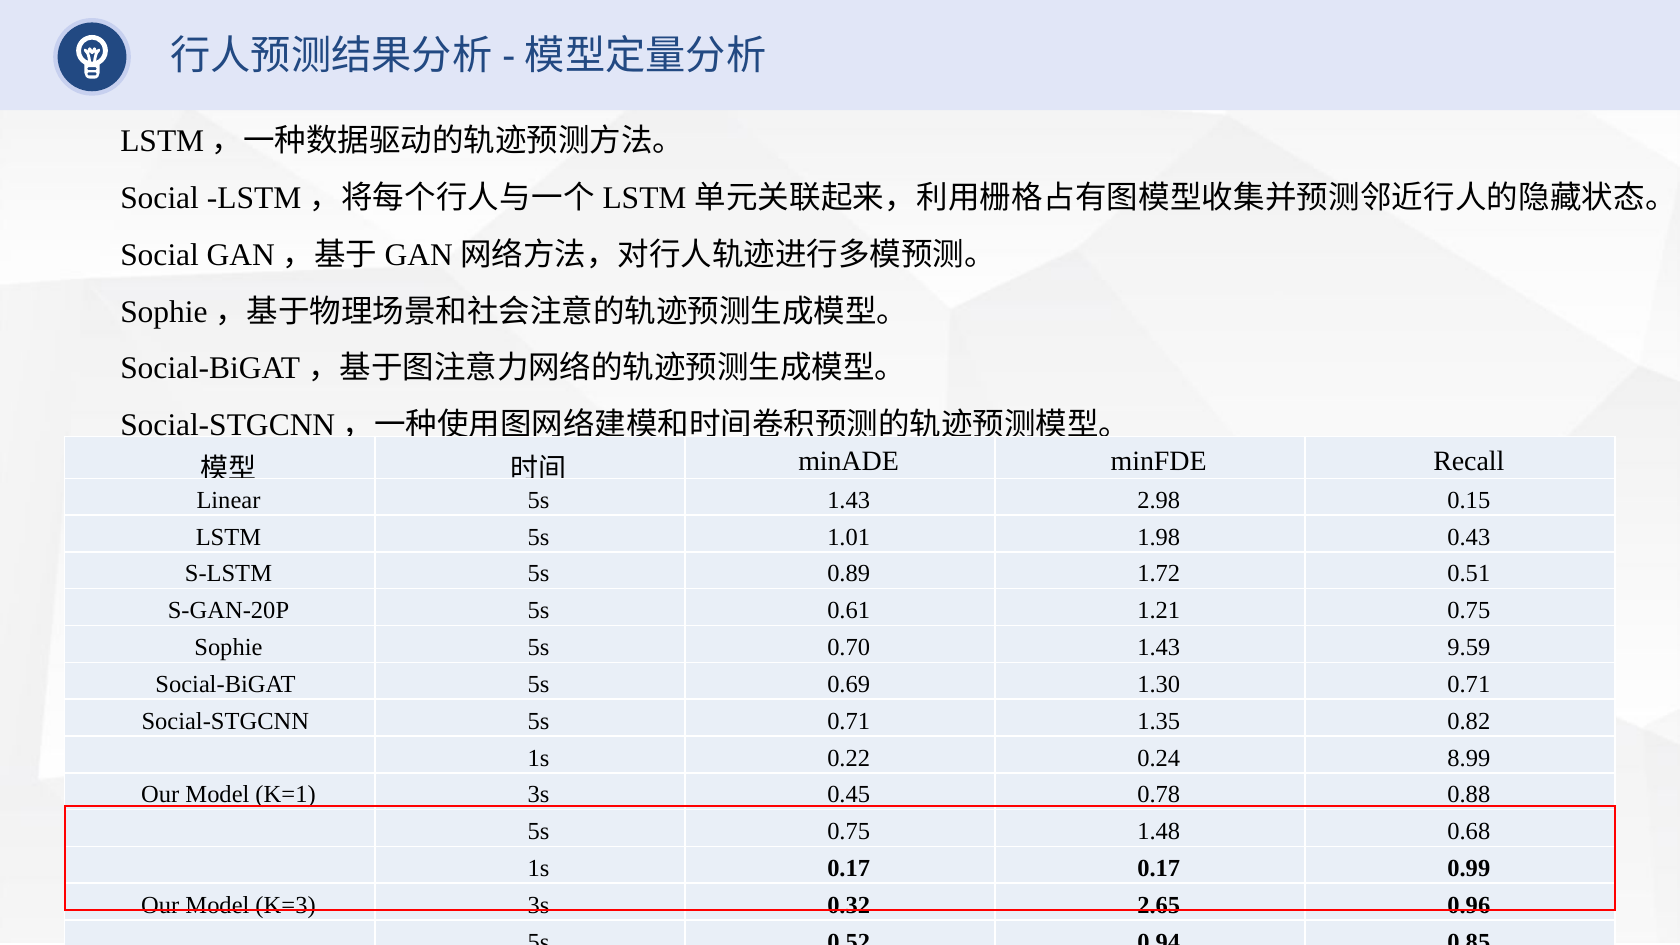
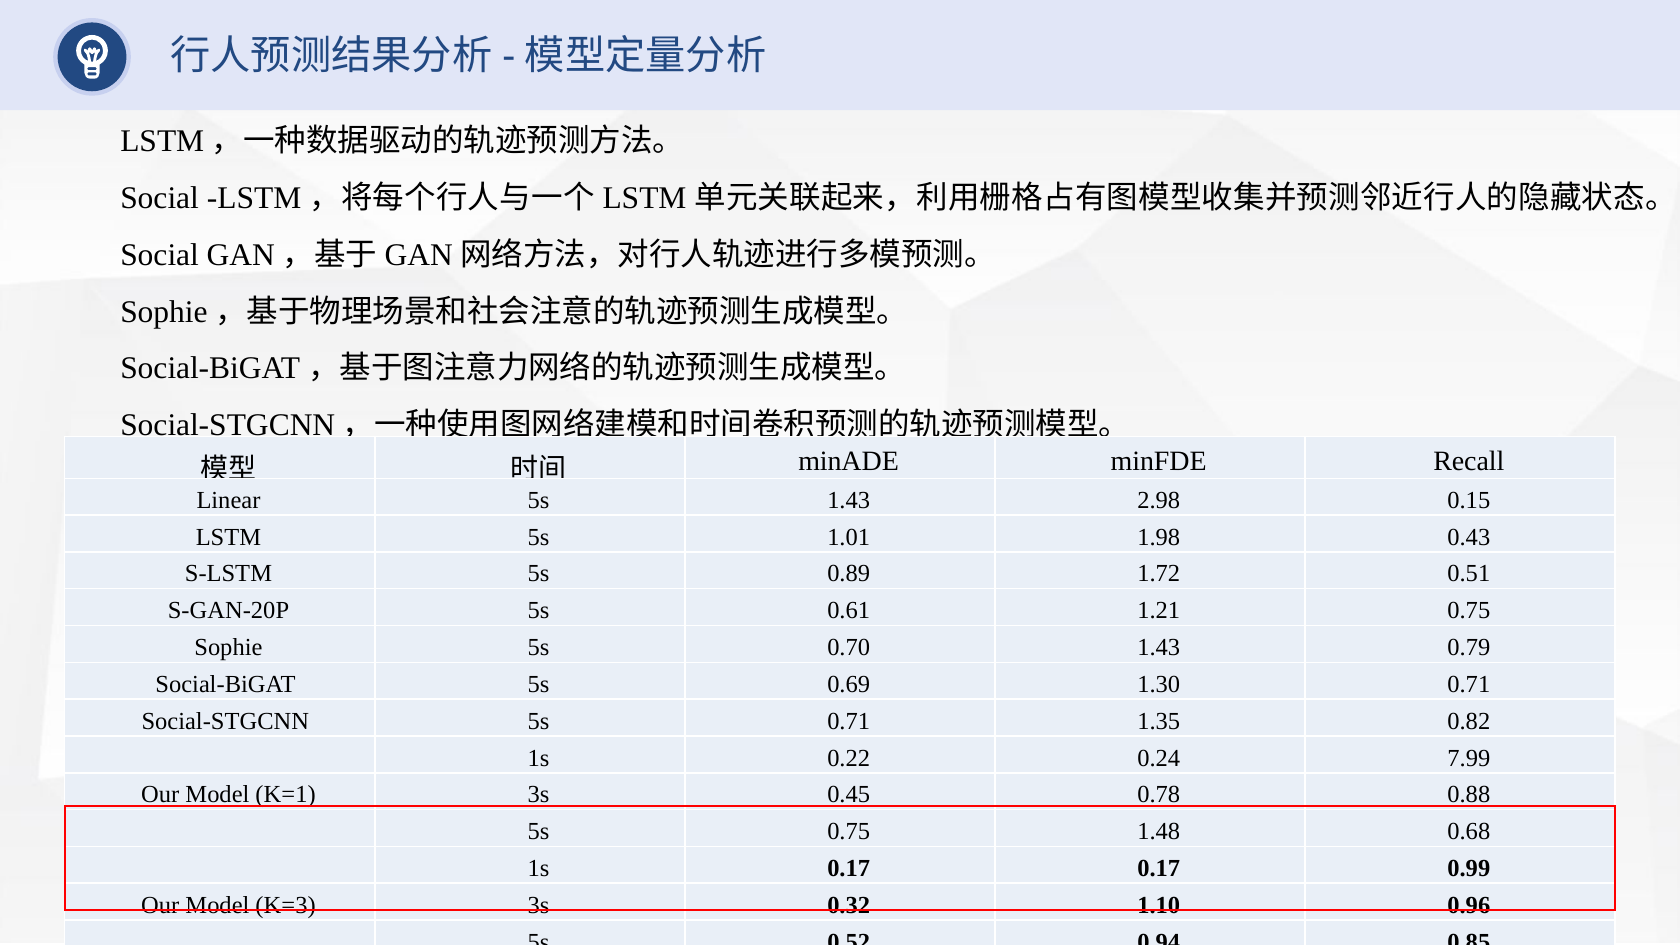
9.59: 9.59 -> 0.79 (1469, 648)
8.99: 8.99 -> 7.99 (1469, 758)
2.65: 2.65 -> 1.10 (1159, 905)
